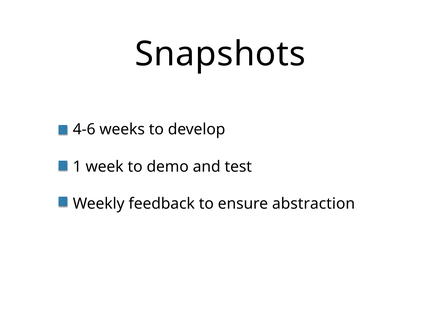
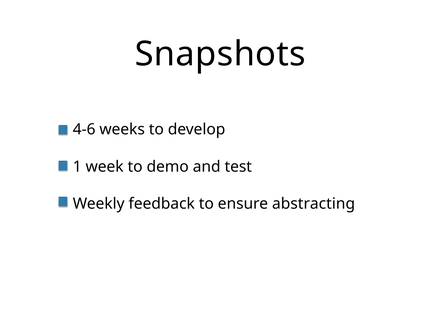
abstraction: abstraction -> abstracting (314, 204)
